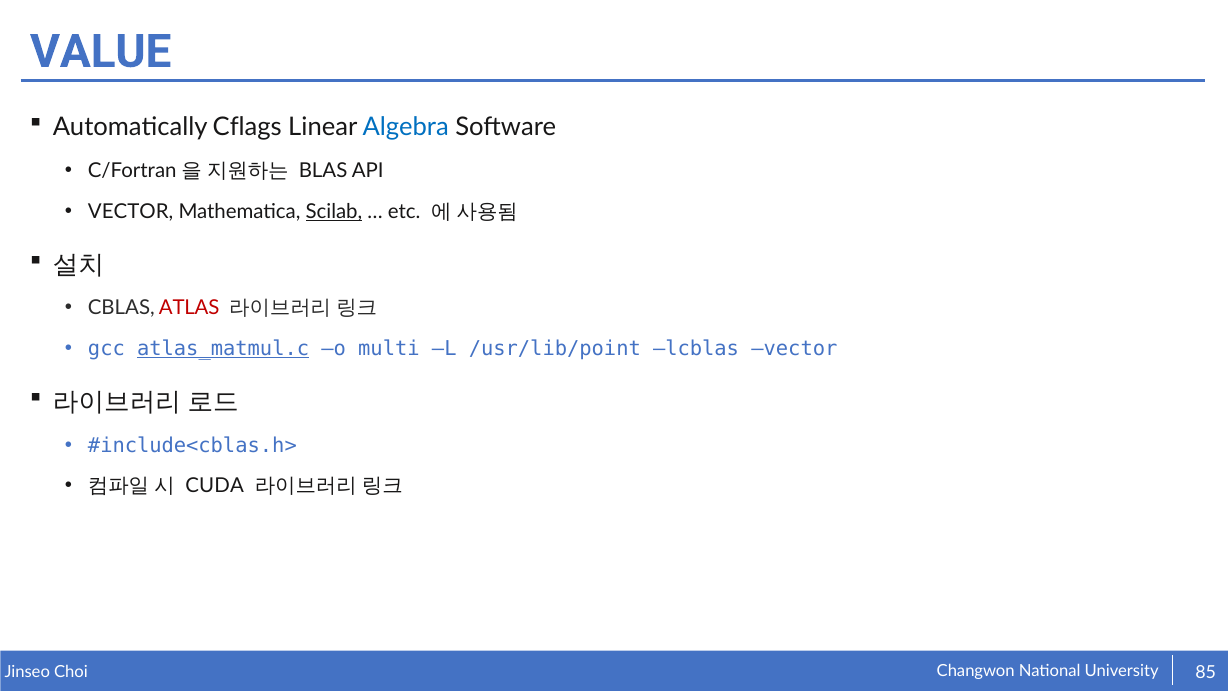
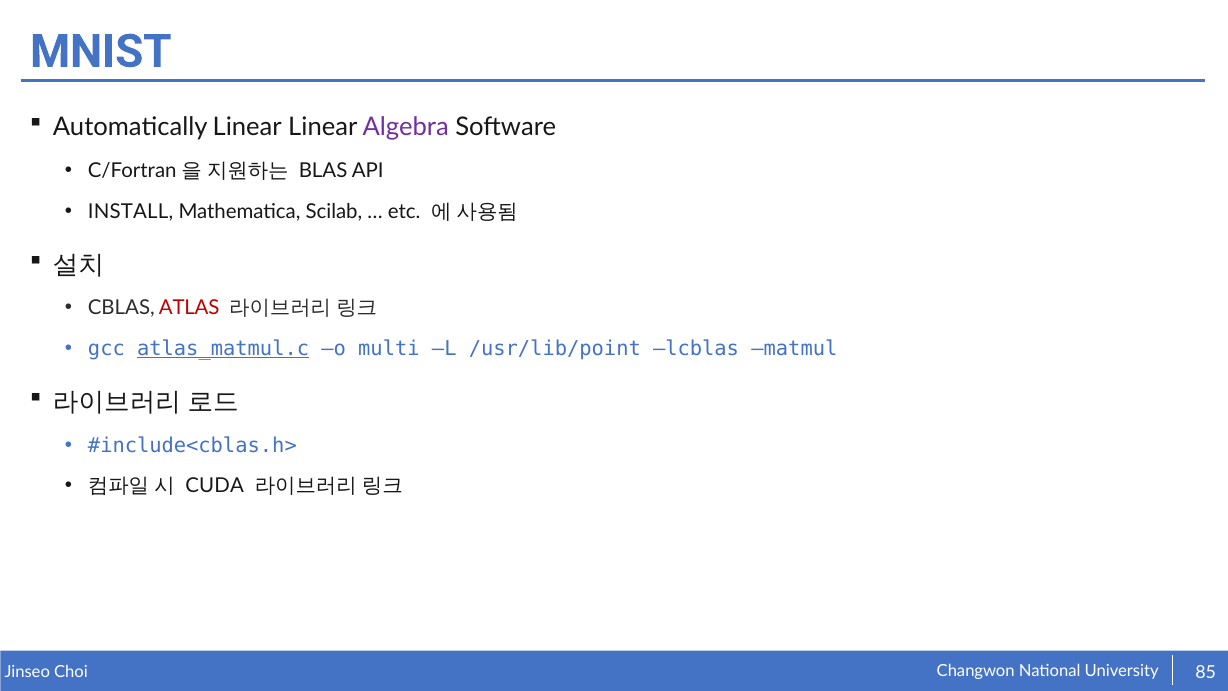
VALUE: VALUE -> MNIST (101, 52)
Automatically Cflags: Cflags -> Linear (247, 127)
Algebra colour: blue -> purple (406, 127)
VECTOR: VECTOR -> INSTALL (131, 212)
Scilab underline: present -> none (334, 212)
lcblas vector: vector -> matmul (794, 349)
